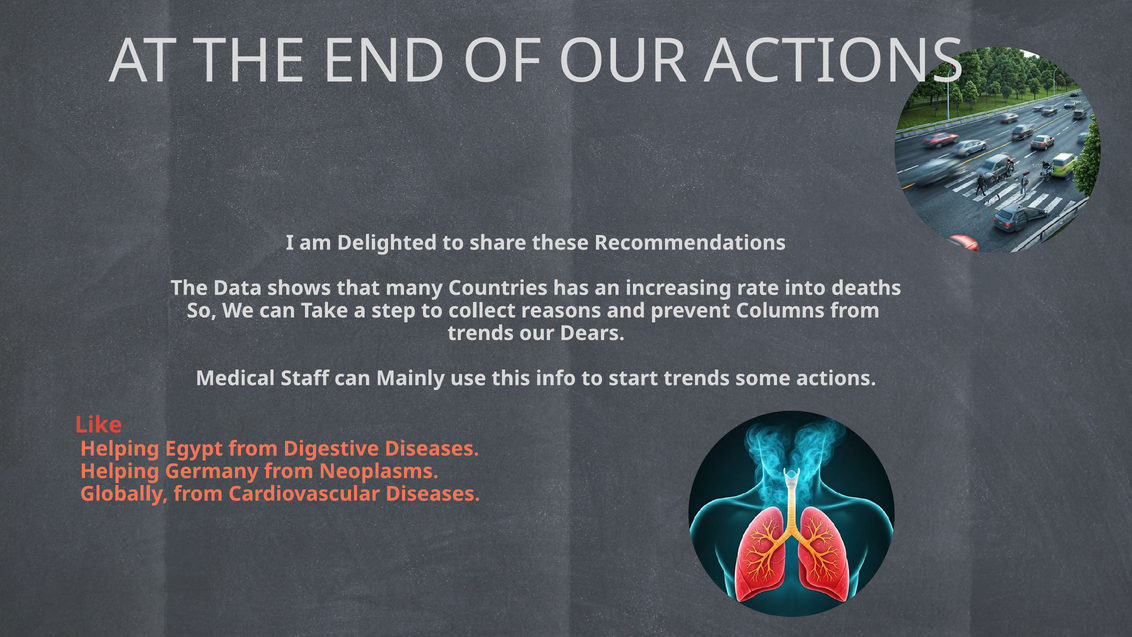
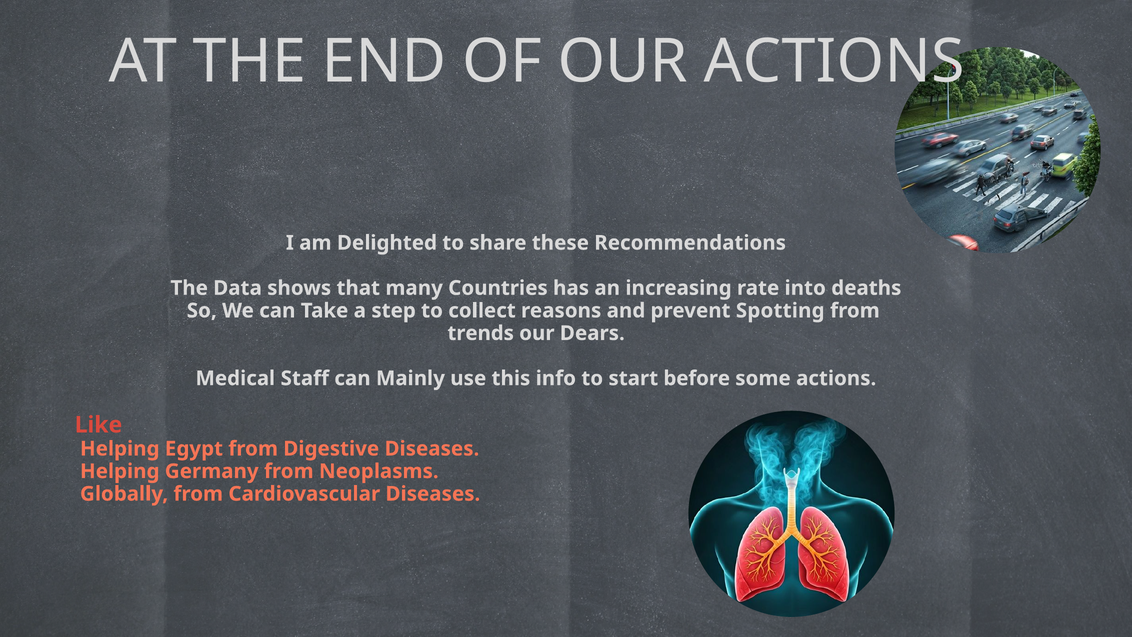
Columns: Columns -> Spotting (780, 311)
start trends: trends -> before (697, 378)
